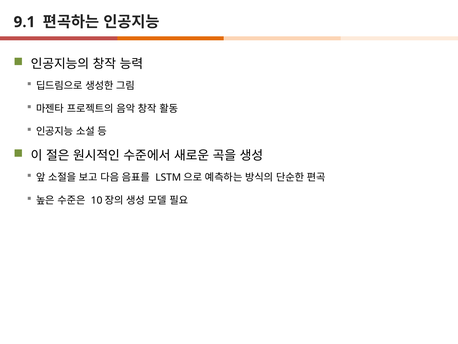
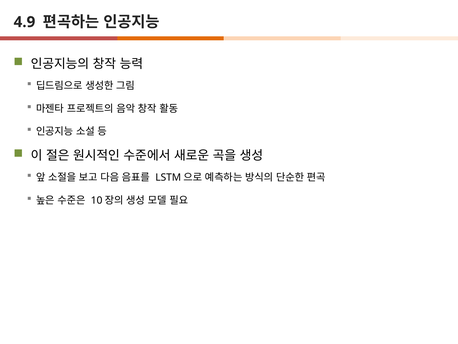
9.1: 9.1 -> 4.9 (24, 22)
